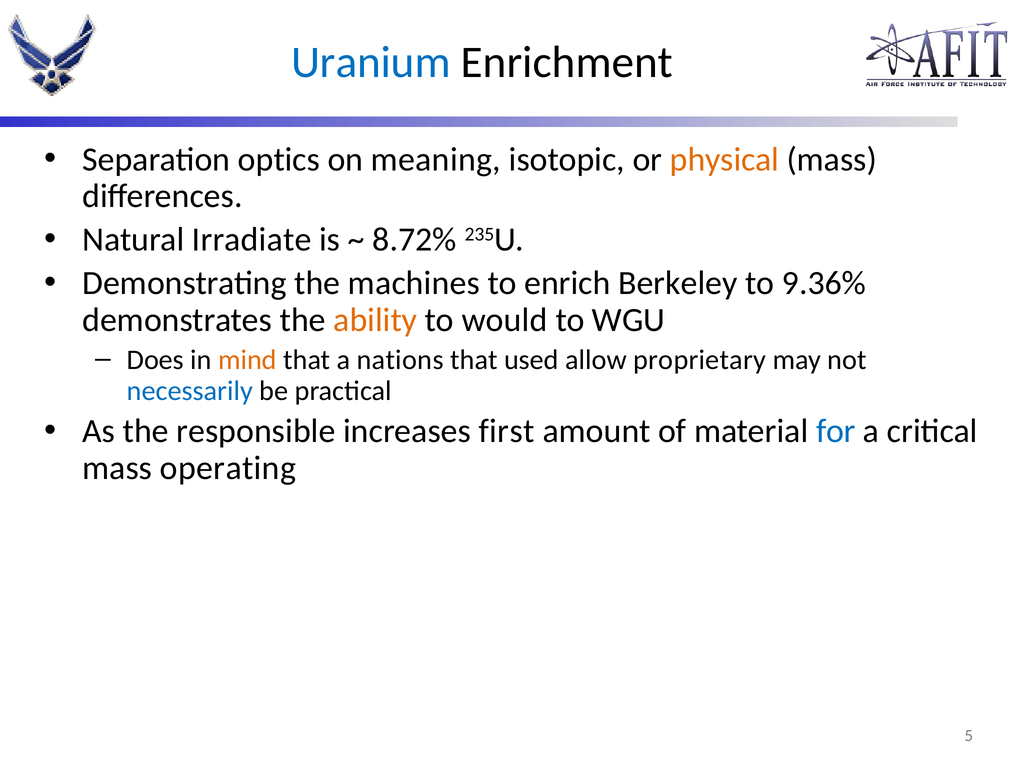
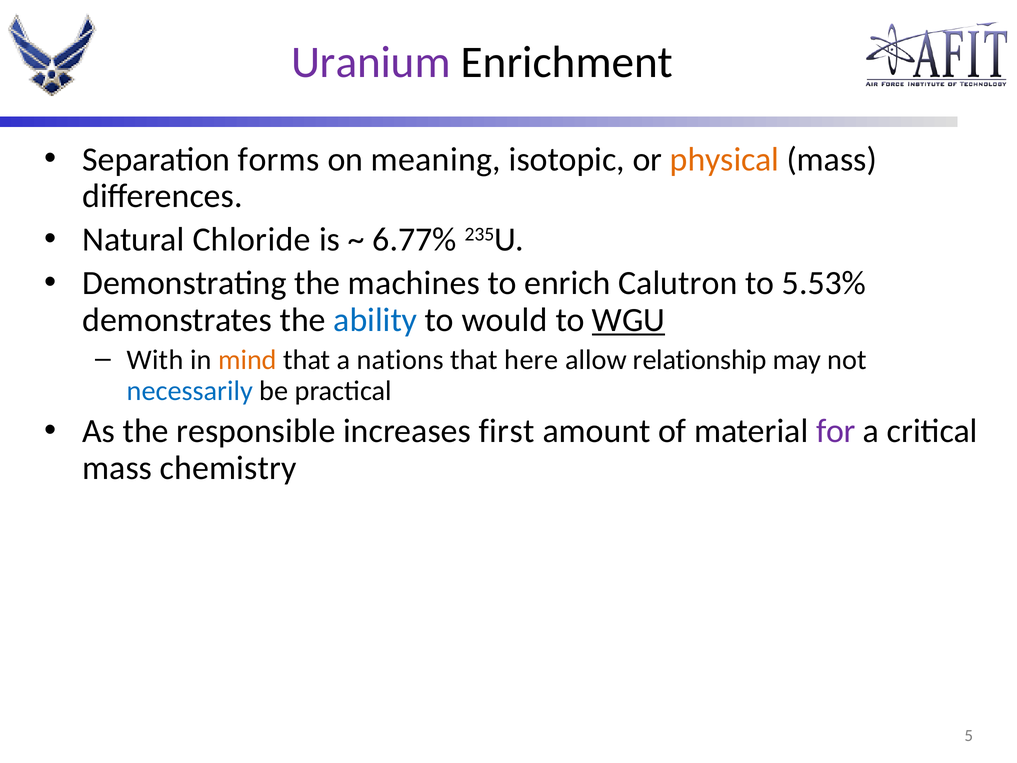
Uranium colour: blue -> purple (371, 62)
optics: optics -> forms (279, 159)
Irradiate: Irradiate -> Chloride (252, 240)
8.72%: 8.72% -> 6.77% (415, 240)
Berkeley: Berkeley -> Calutron (678, 283)
9.36%: 9.36% -> 5.53% (824, 283)
ability colour: orange -> blue (375, 320)
WGU underline: none -> present (629, 320)
Does: Does -> With (155, 360)
used: used -> here (531, 360)
proprietary: proprietary -> relationship (700, 360)
for colour: blue -> purple (836, 431)
operating: operating -> chemistry (228, 468)
